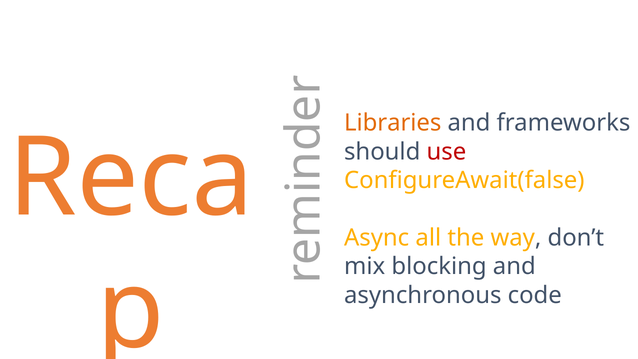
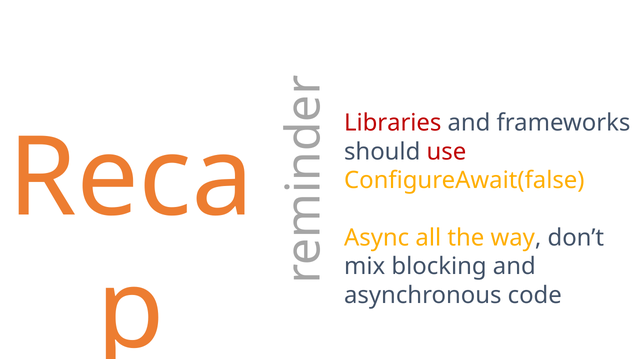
Libraries colour: orange -> red (393, 123)
